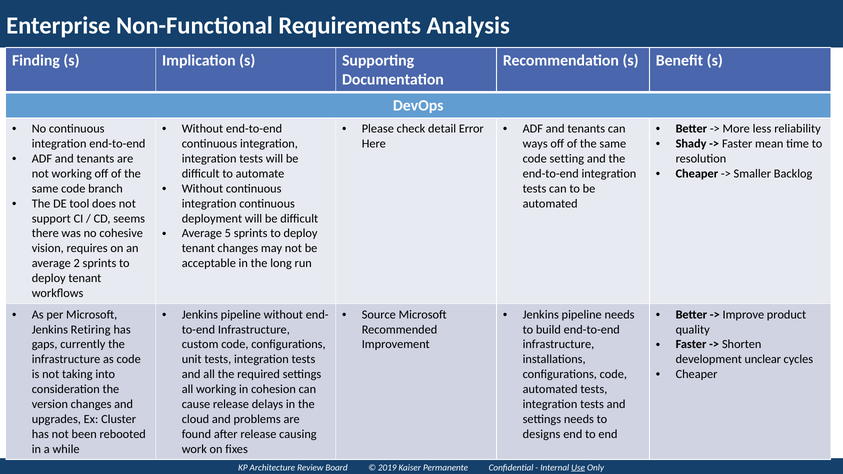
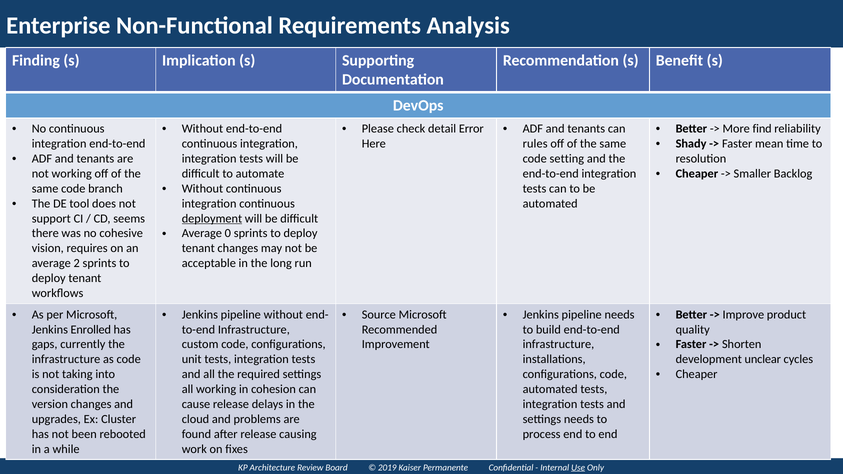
less: less -> find (762, 129)
ways: ways -> rules (535, 144)
deployment underline: none -> present (212, 219)
5: 5 -> 0 (228, 234)
Retiring: Retiring -> Enrolled (91, 330)
designs: designs -> process (542, 434)
